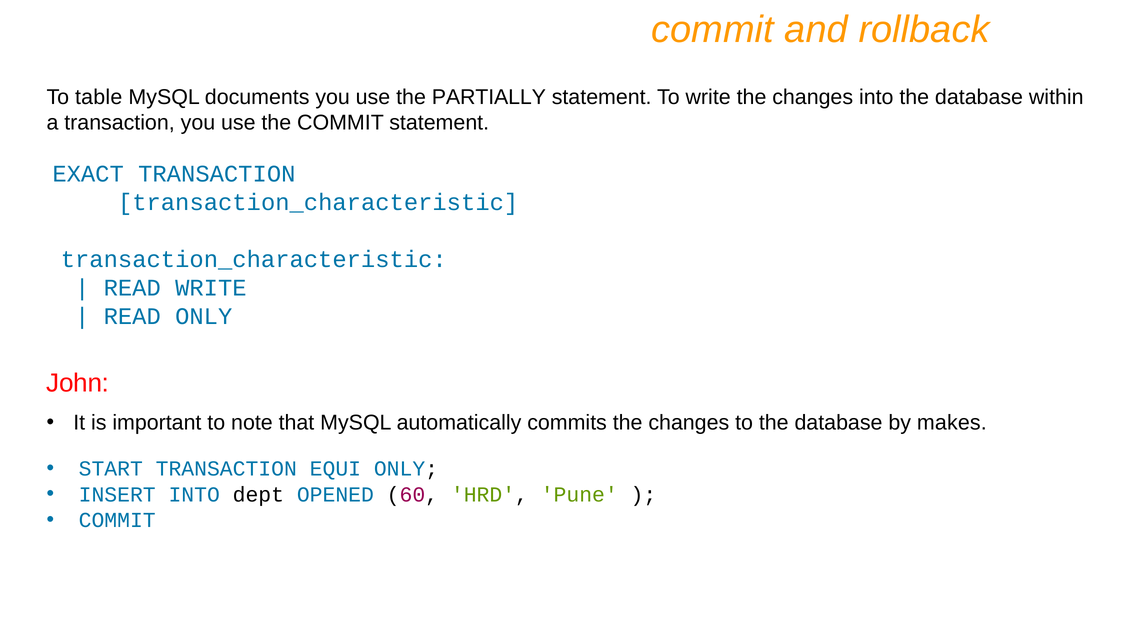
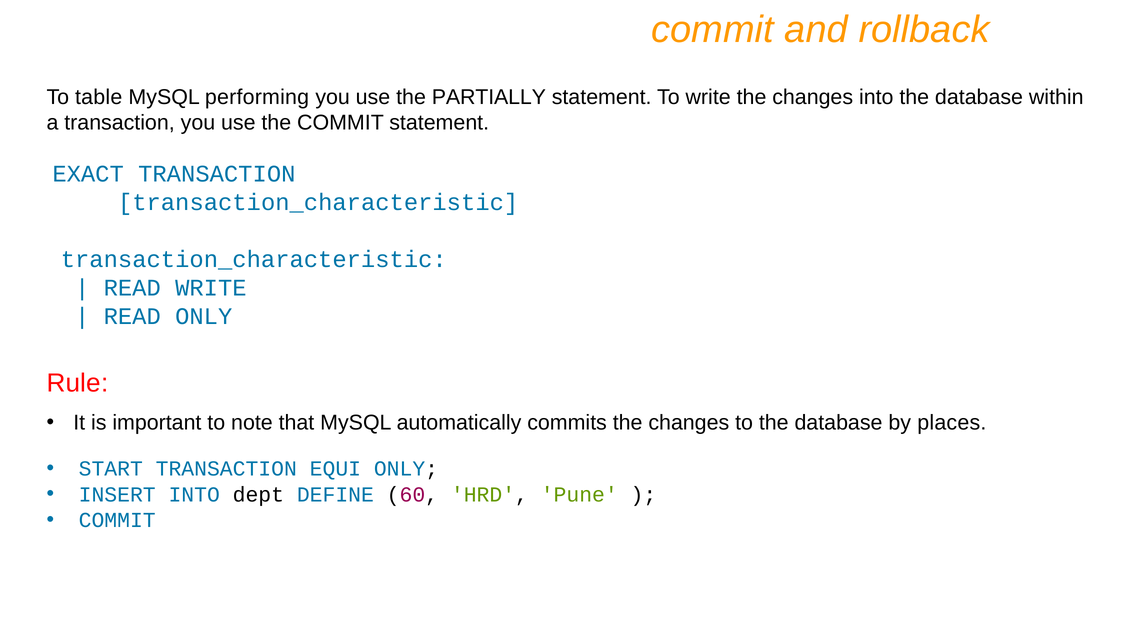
documents: documents -> performing (257, 97)
John: John -> Rule (78, 383)
makes: makes -> places (952, 423)
OPENED: OPENED -> DEFINE (335, 494)
